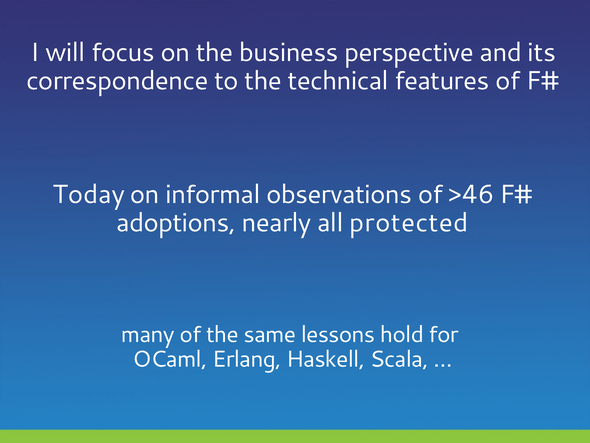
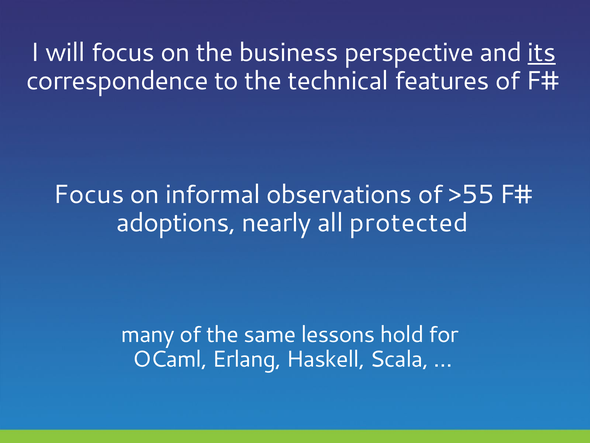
its underline: none -> present (542, 52)
Today: Today -> Focus (89, 194)
>46: >46 -> >55 (471, 194)
